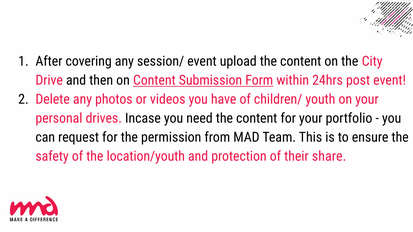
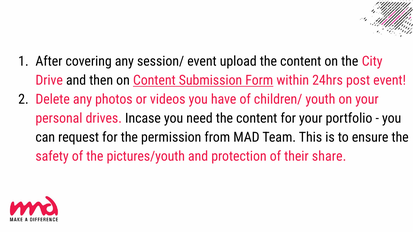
location/youth: location/youth -> pictures/youth (146, 156)
